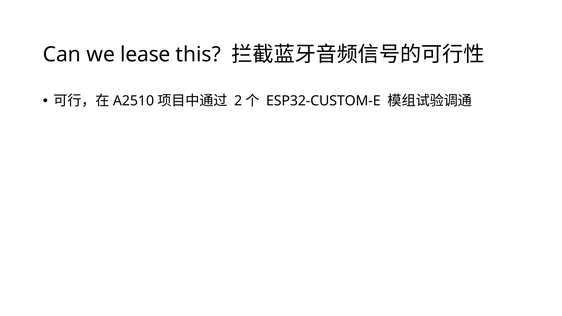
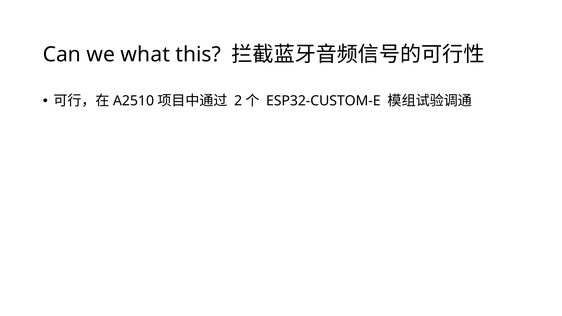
lease: lease -> what (145, 55)
